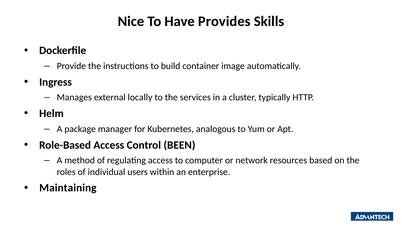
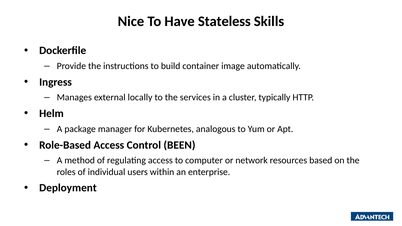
Provides: Provides -> Stateless (224, 21)
Maintaining: Maintaining -> Deployment (68, 188)
